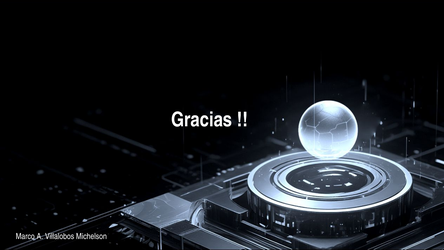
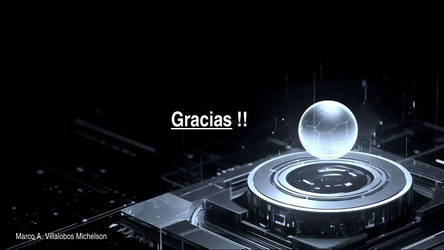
Gracias underline: none -> present (202, 120)
